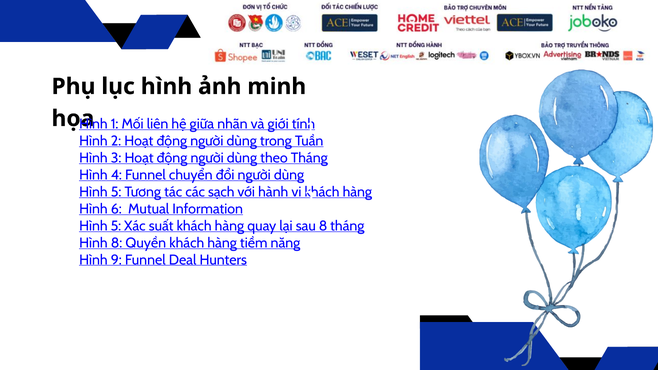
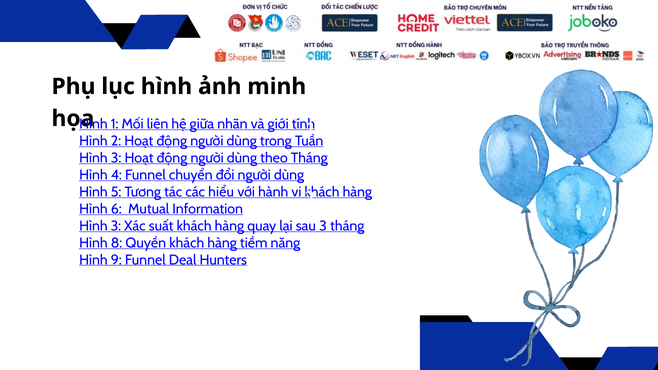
sạch: sạch -> hiểu (221, 192)
5: 5 -> 3 (116, 226)
sau 8: 8 -> 3 (323, 226)
